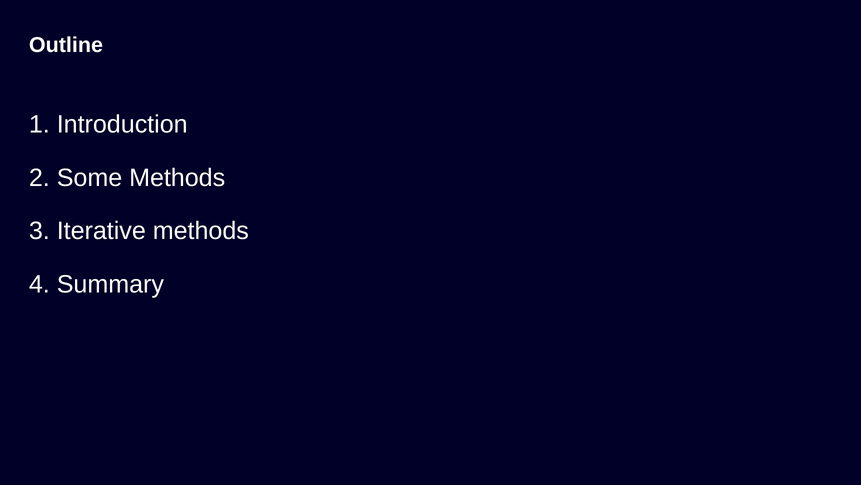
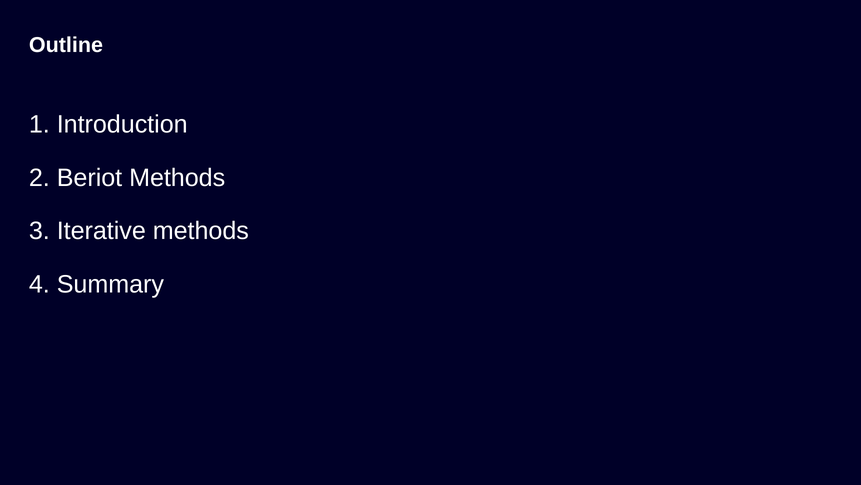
Some: Some -> Beriot (89, 178)
